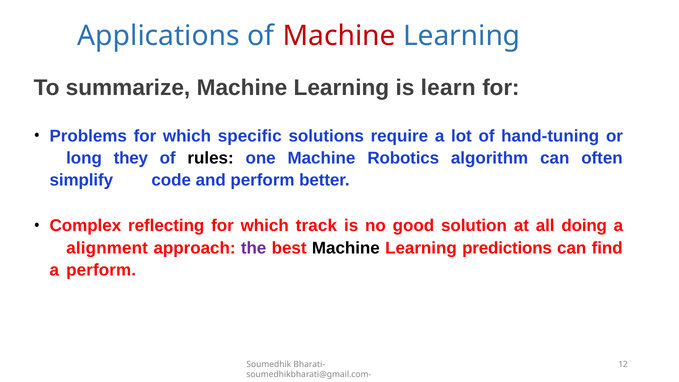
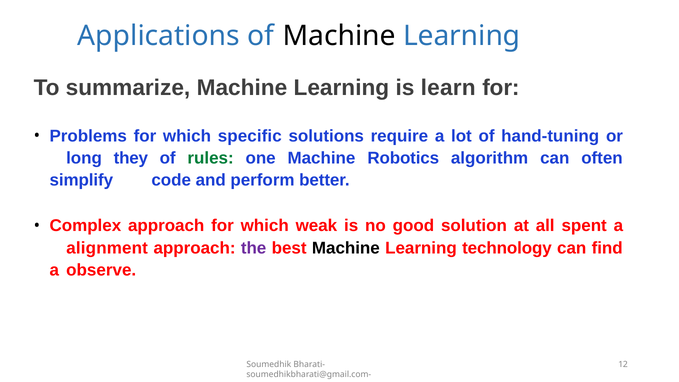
Machine colour: red -> black (339, 36)
rules colour: black -> green (211, 158)
Complex reflecting: reflecting -> approach (166, 226)
track: track -> weak (316, 226)
doing: doing -> spent (584, 226)
predictions: predictions -> technology (507, 248)
a perform: perform -> observe (101, 270)
